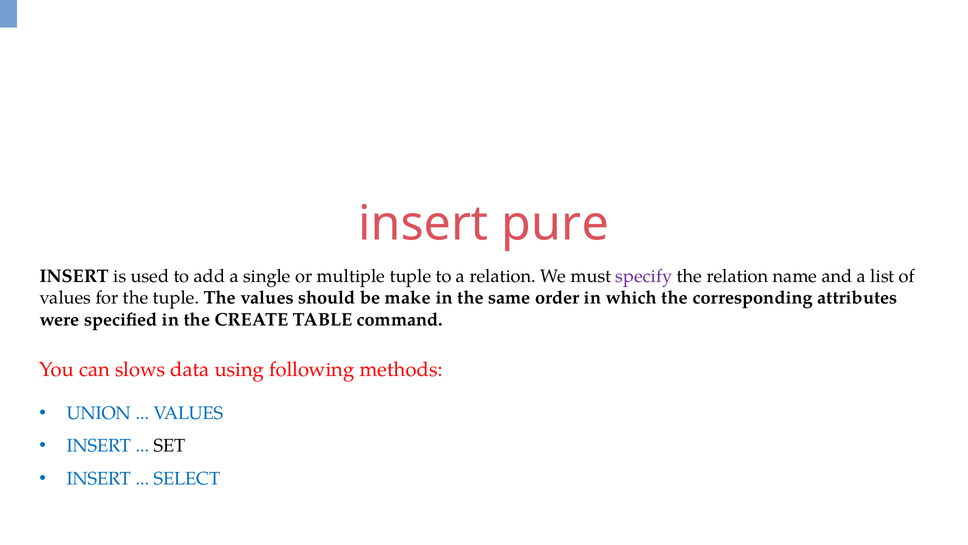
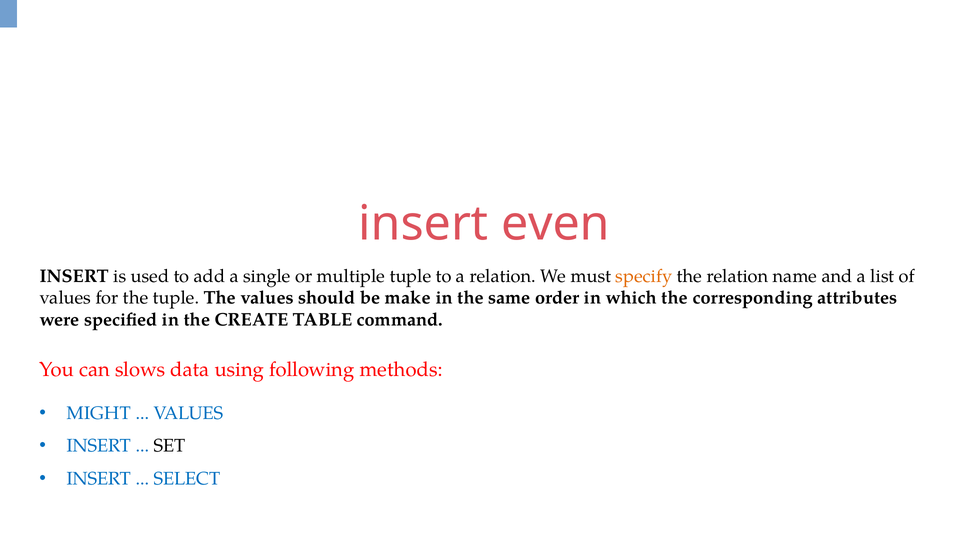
pure: pure -> even (555, 224)
specify colour: purple -> orange (644, 276)
UNION: UNION -> MIGHT (99, 413)
